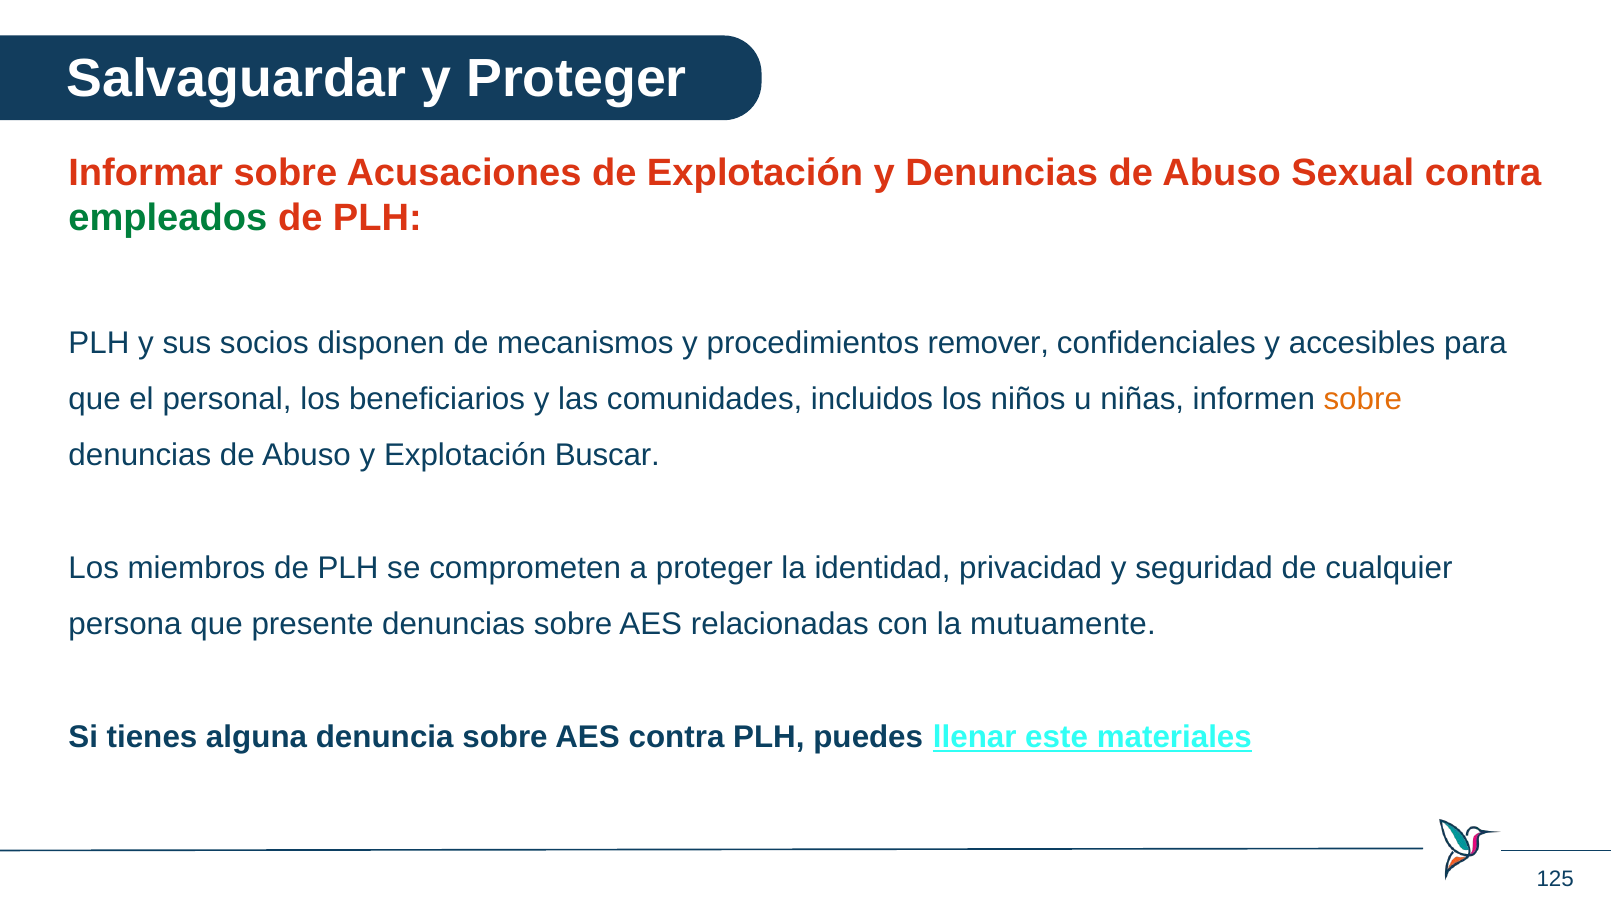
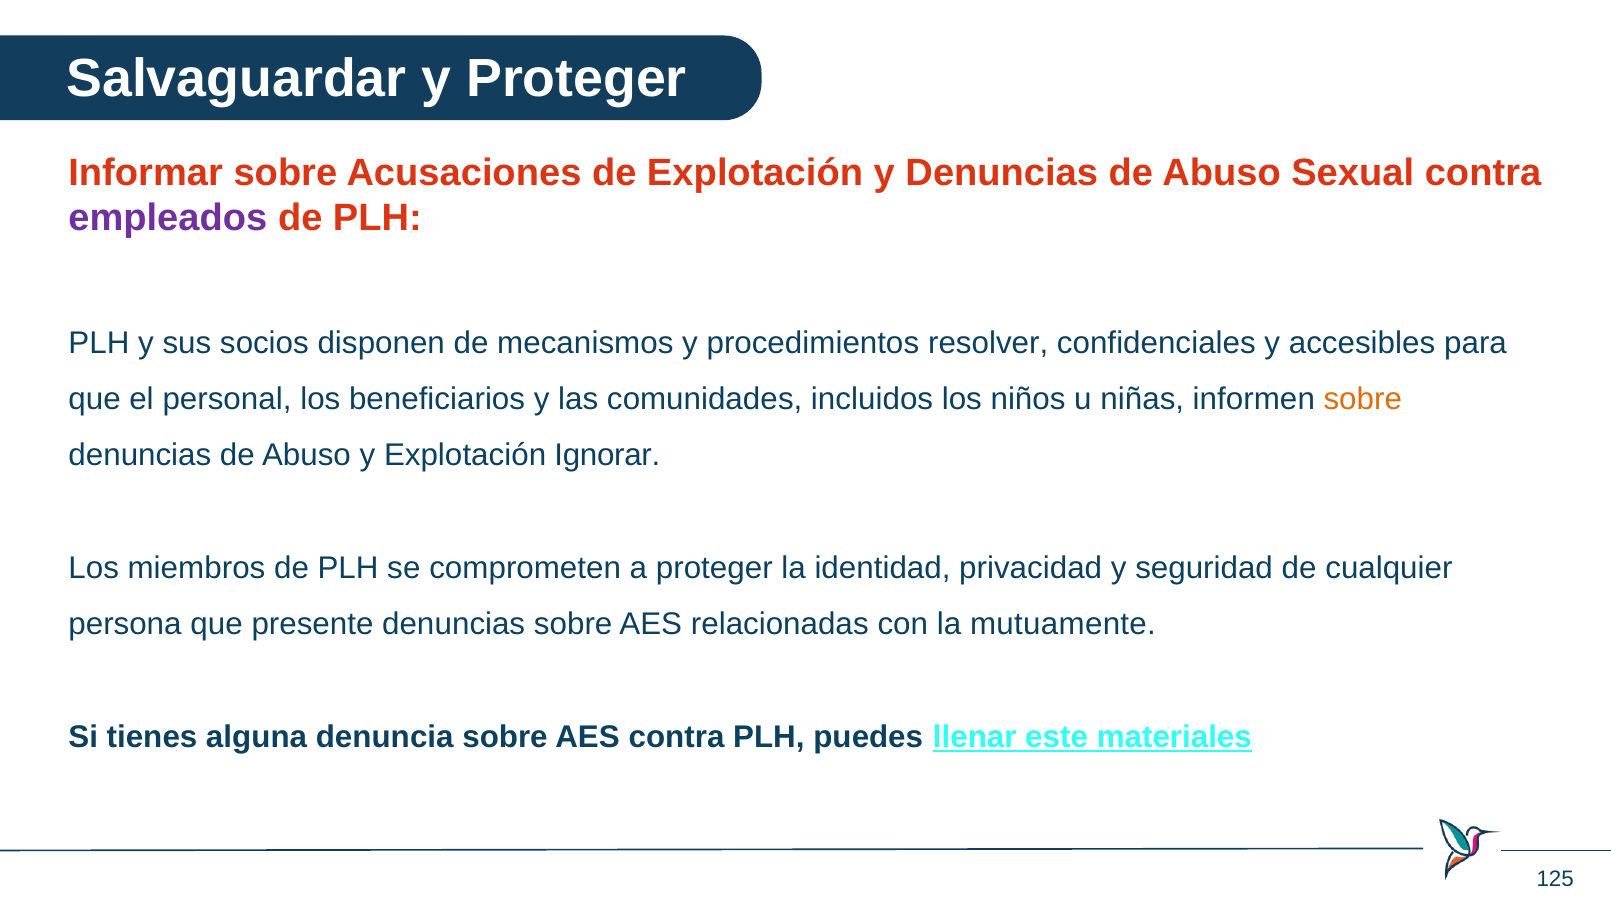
empleados colour: green -> purple (168, 218)
remover: remover -> resolver (988, 343)
Buscar: Buscar -> Ignorar (607, 456)
